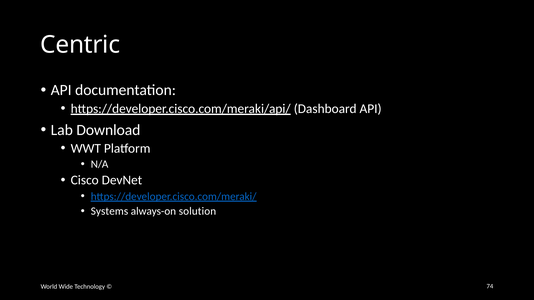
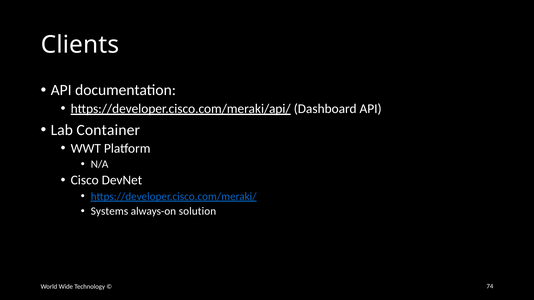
Centric: Centric -> Clients (80, 45)
Download: Download -> Container (108, 130)
